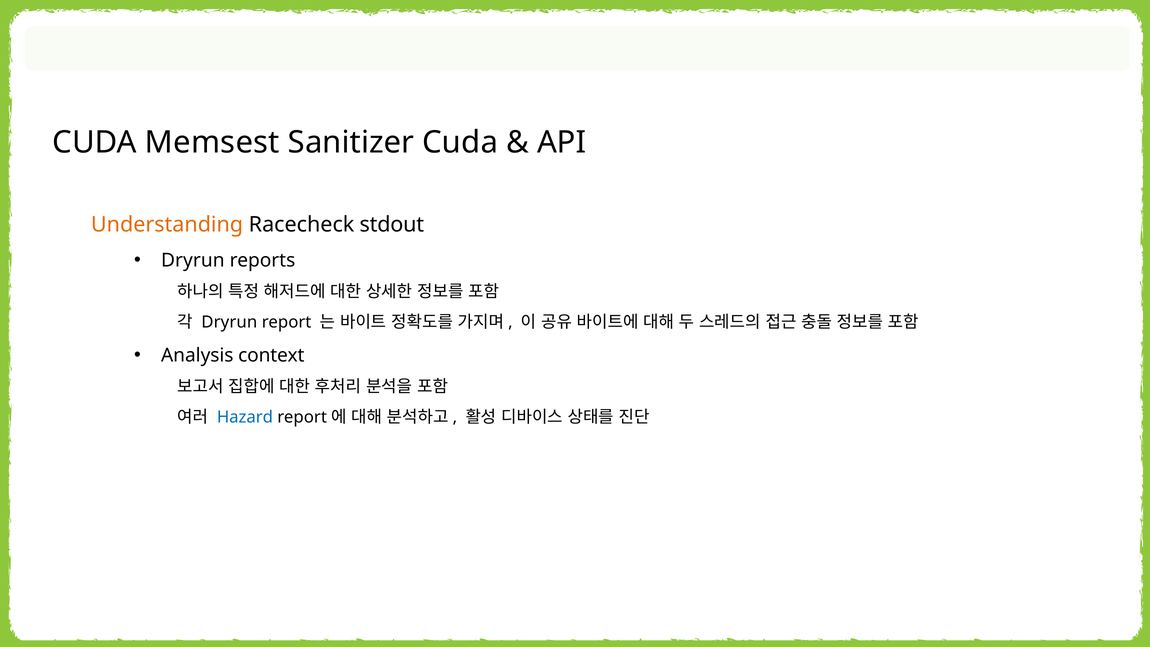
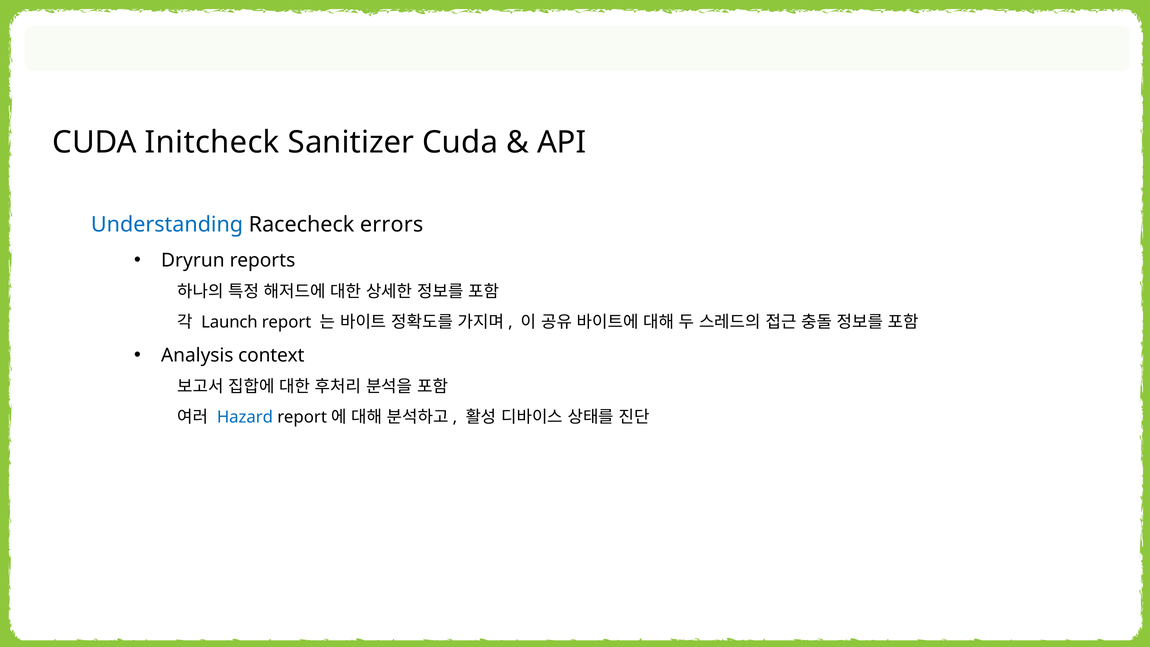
Memsest: Memsest -> Initcheck (212, 142)
Understanding colour: orange -> blue (167, 225)
stdout: stdout -> errors (392, 225)
Dryrun: Dryrun -> Launch (229, 322)
